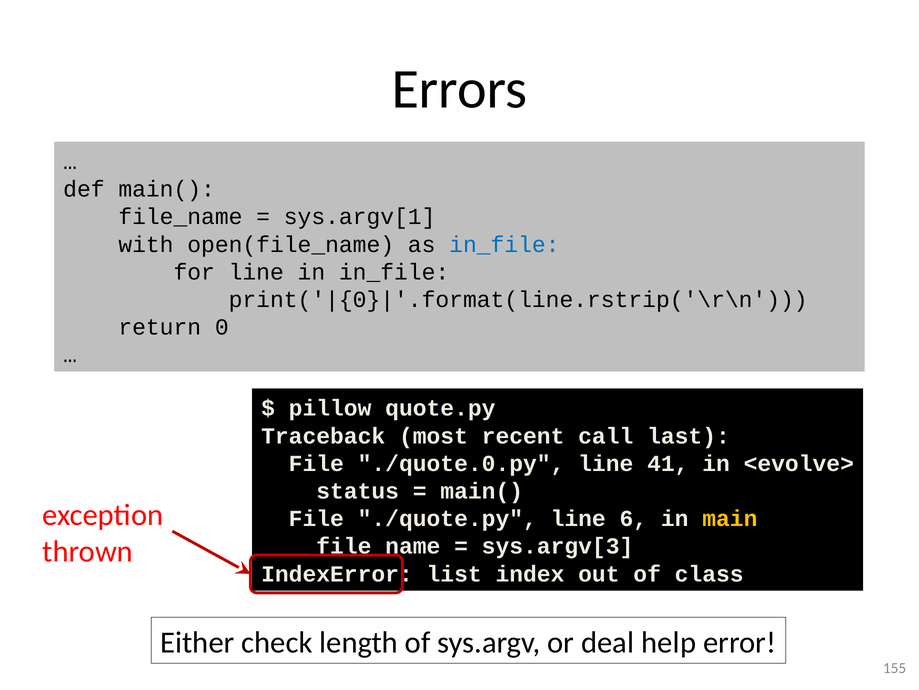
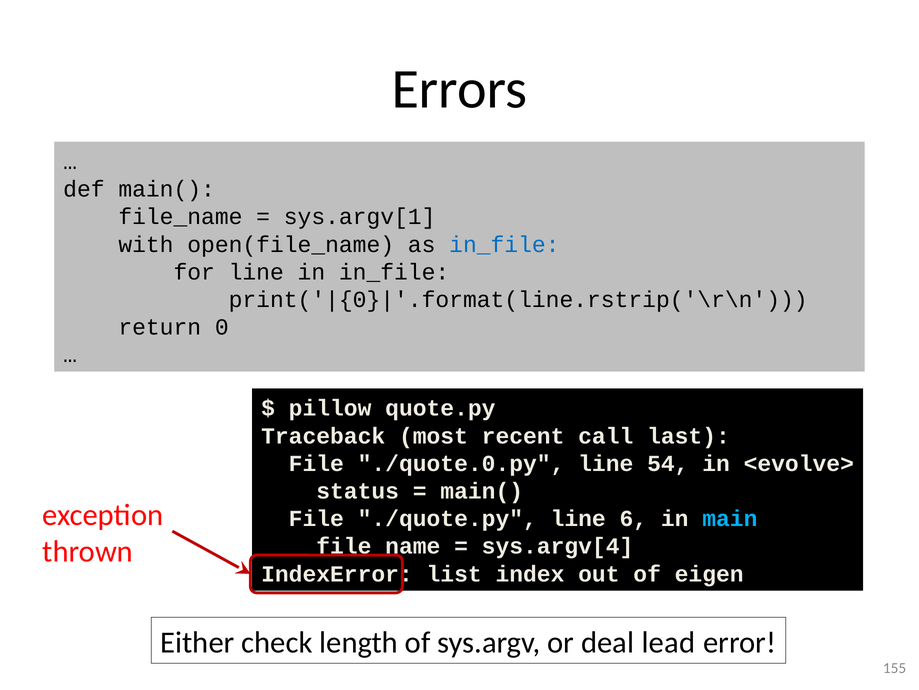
41: 41 -> 54 (668, 463)
main colour: yellow -> light blue (730, 518)
sys.argv[3: sys.argv[3 -> sys.argv[4 (558, 546)
class: class -> eigen (709, 573)
help: help -> lead (669, 642)
